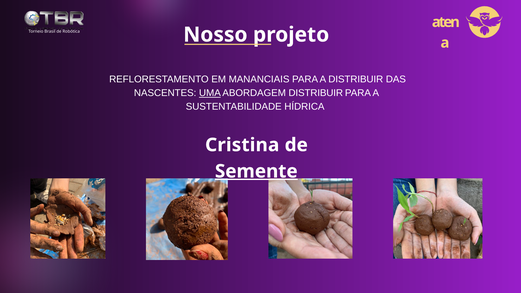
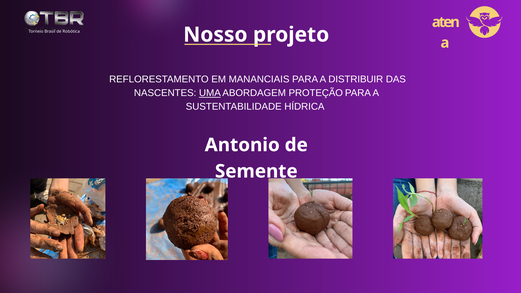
ABORDAGEM DISTRIBUIR: DISTRIBUIR -> PROTEÇÃO (316, 93)
Cristina: Cristina -> Antonio (242, 145)
Semente underline: present -> none (256, 171)
